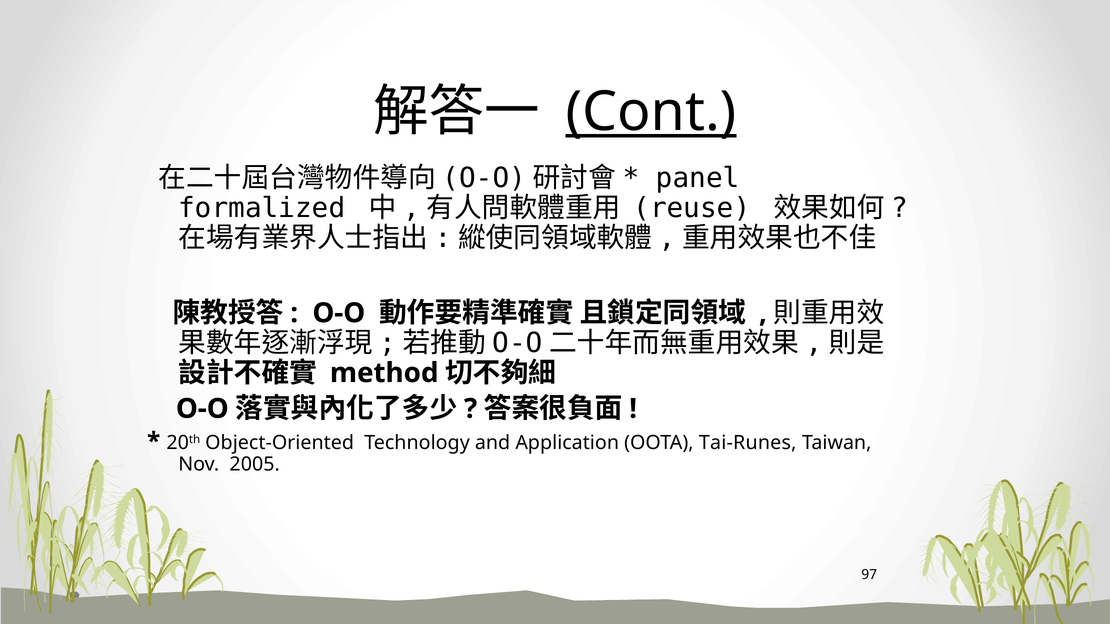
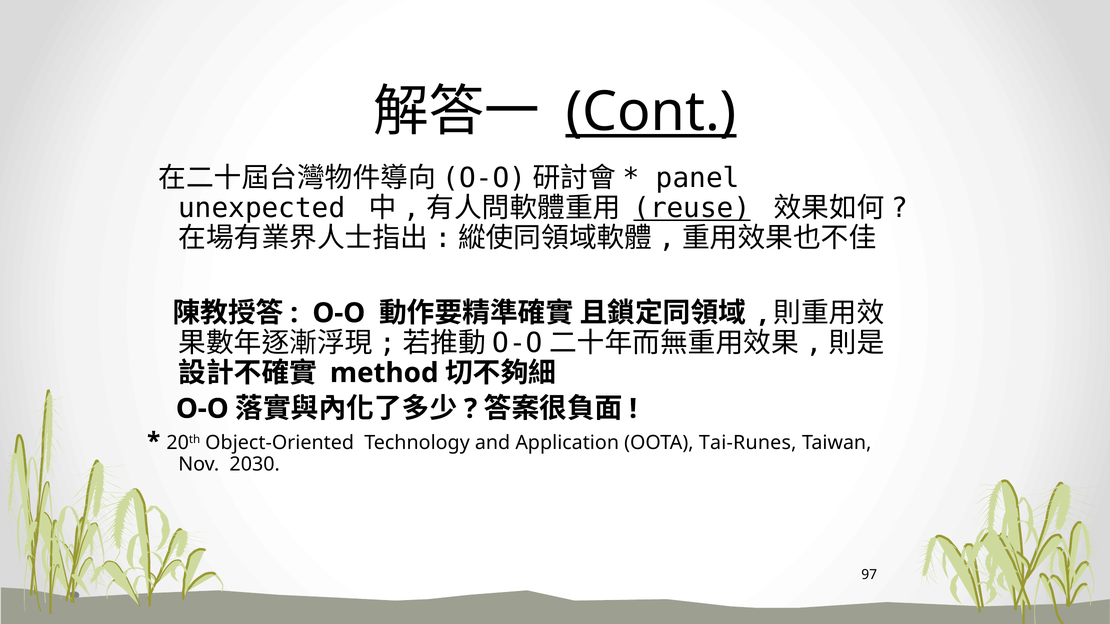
formalized: formalized -> unexpected (262, 208)
reuse underline: none -> present (692, 208)
2005: 2005 -> 2030 (255, 465)
